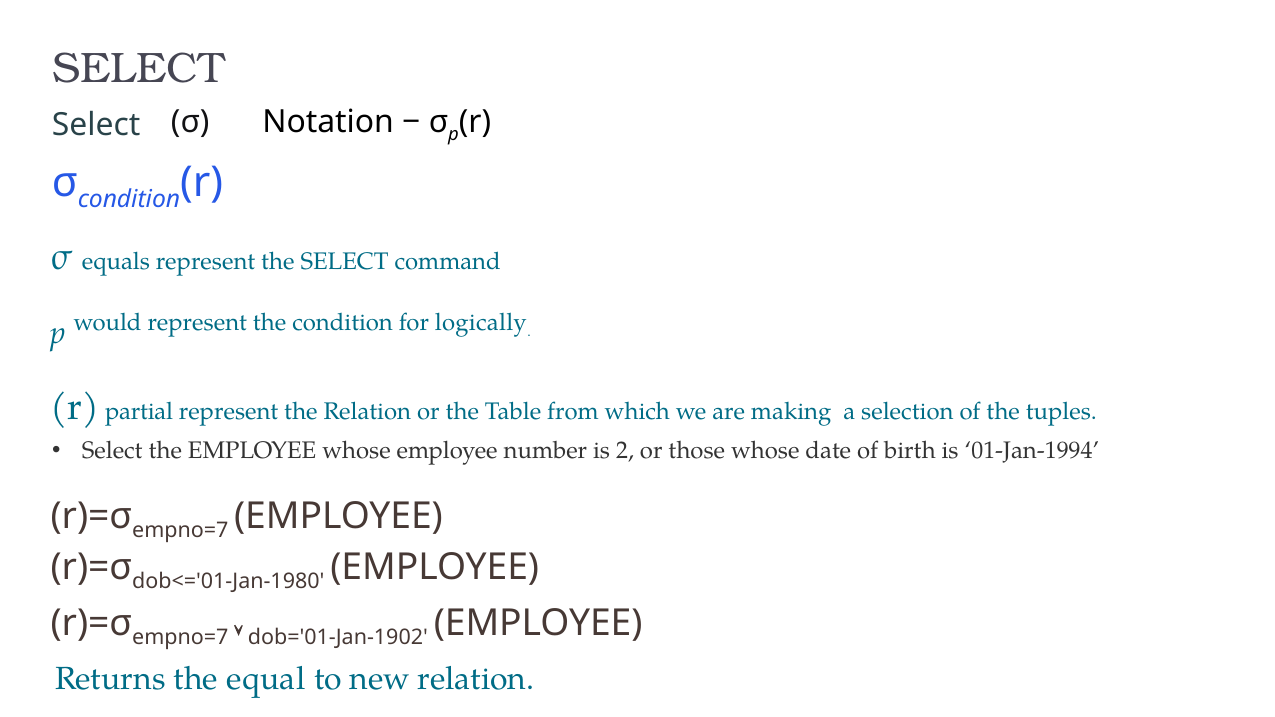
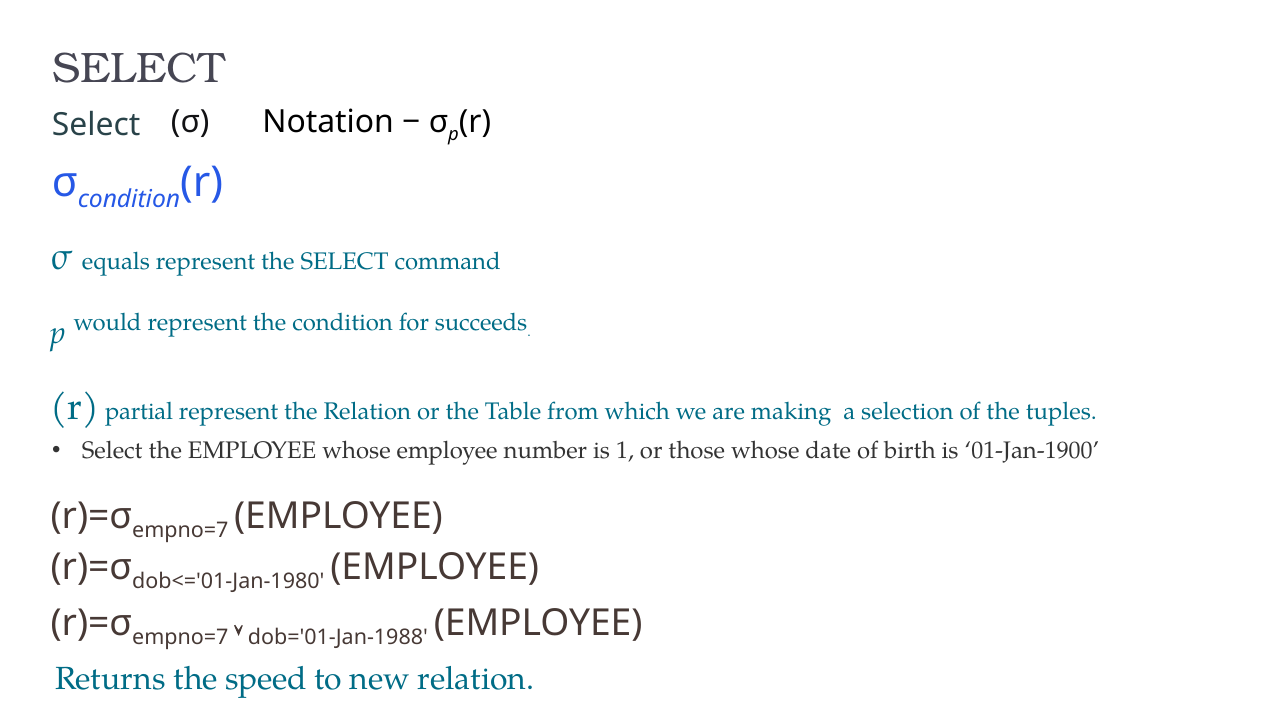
logically: logically -> succeeds (481, 323)
2: 2 -> 1 (625, 451)
01-Jan-1994: 01-Jan-1994 -> 01-Jan-1900 (1032, 451)
dob='01-Jan-1902: dob='01-Jan-1902 -> dob='01-Jan-1988 (338, 638)
equal: equal -> speed (266, 679)
